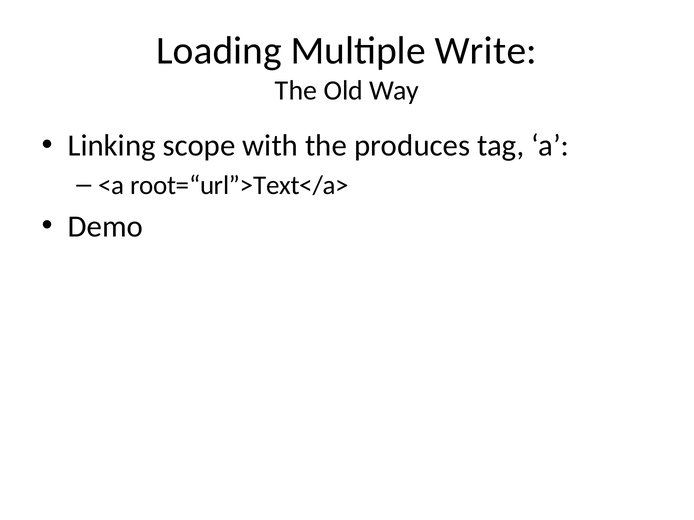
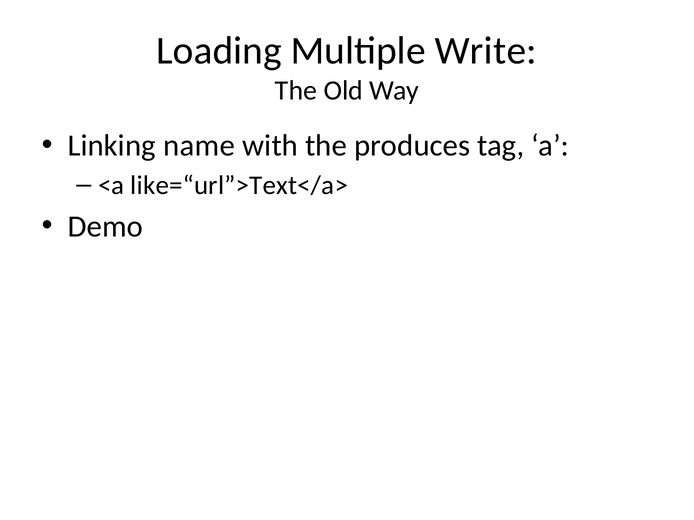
scope: scope -> name (199, 146)
root=“url”>Text</a>: root=“url”>Text</a> -> like=“url”>Text</a> (239, 185)
